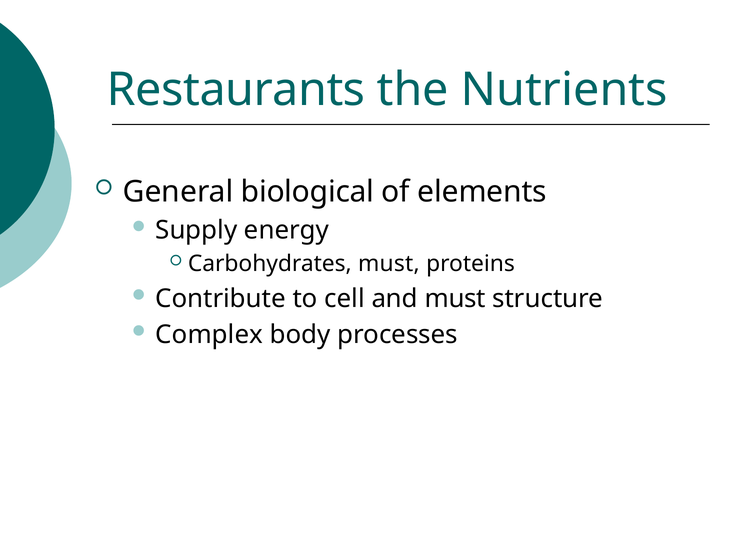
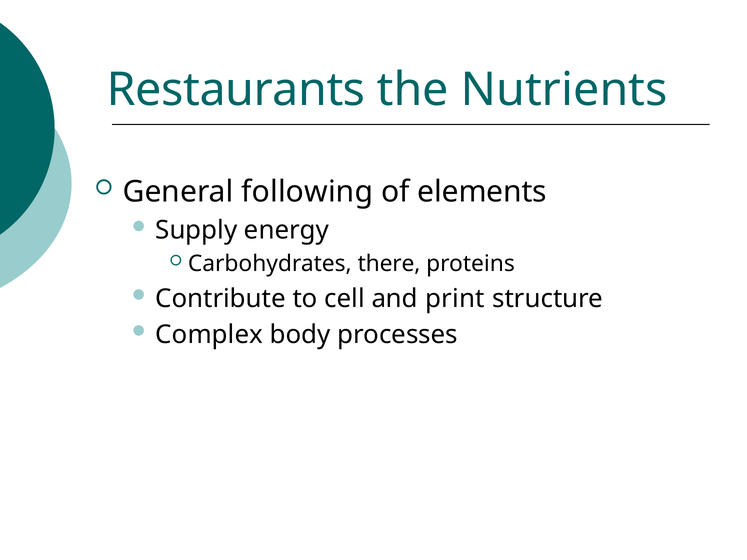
biological: biological -> following (307, 192)
Carbohydrates must: must -> there (389, 264)
and must: must -> print (455, 299)
